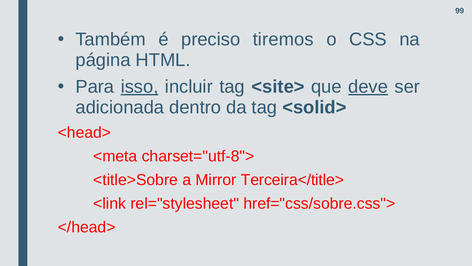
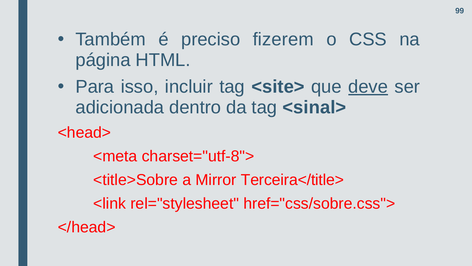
tiremos: tiremos -> fizerem (283, 39)
isso underline: present -> none (140, 87)
<solid>: <solid> -> <sinal> (314, 107)
